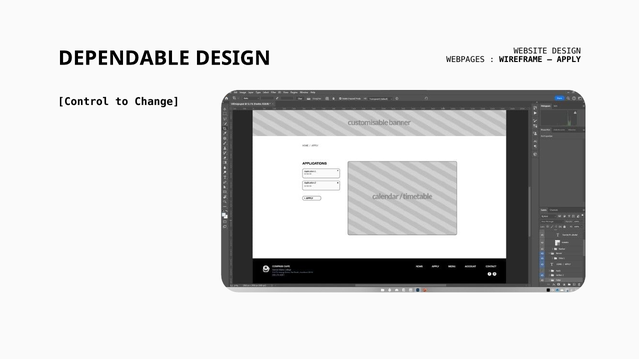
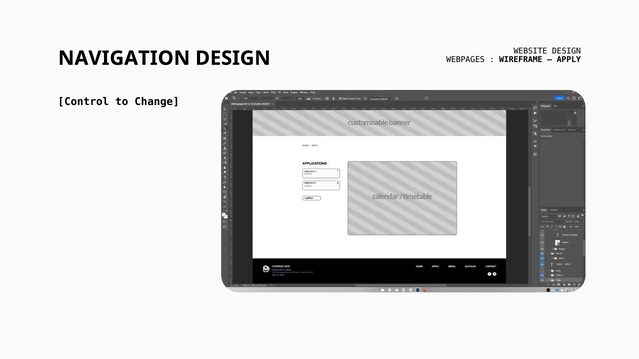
DEPENDABLE: DEPENDABLE -> NAVIGATION (124, 58)
